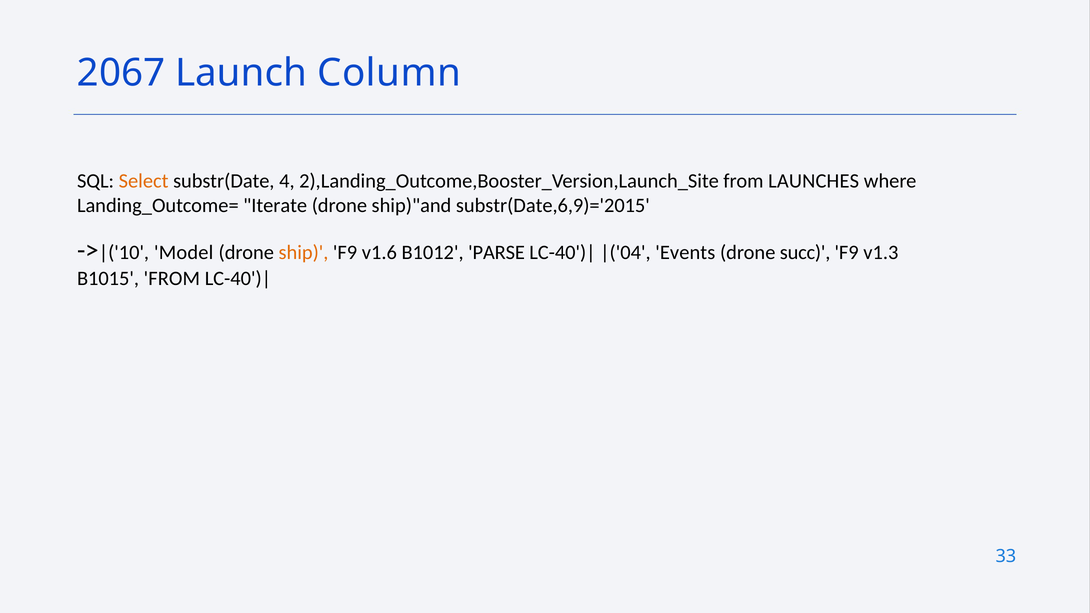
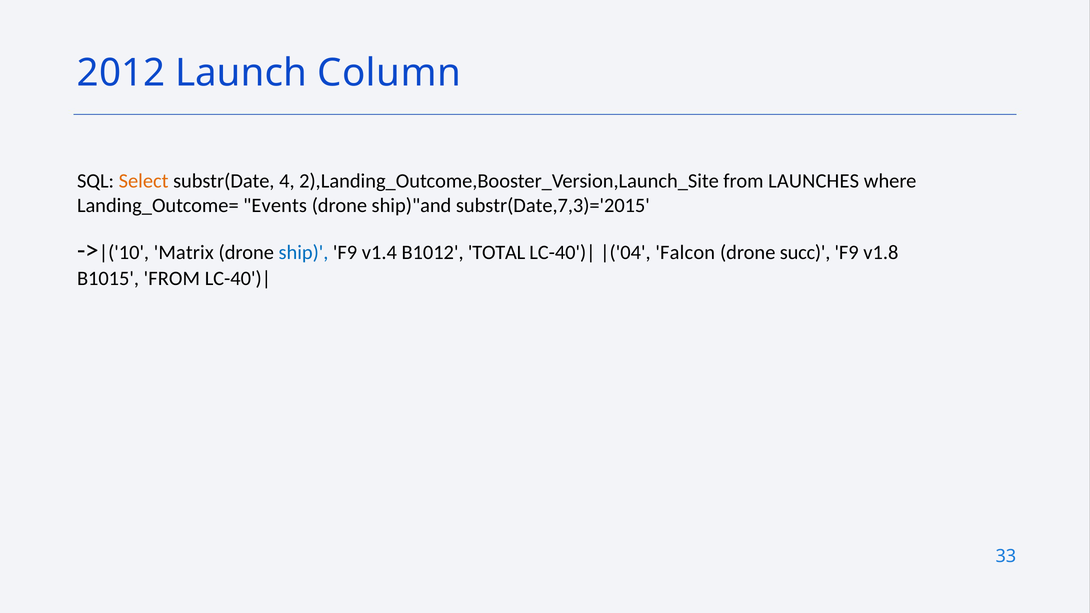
2067: 2067 -> 2012 (121, 73)
Iterate: Iterate -> Events (275, 206)
substr(Date,6,9)='2015: substr(Date,6,9)='2015 -> substr(Date,7,3)='2015 (553, 206)
Model: Model -> Matrix (184, 253)
ship colour: orange -> blue (304, 253)
v1.6: v1.6 -> v1.4 (379, 253)
PARSE: PARSE -> TOTAL (497, 253)
Events: Events -> Falcon (685, 253)
v1.3: v1.3 -> v1.8 (881, 253)
